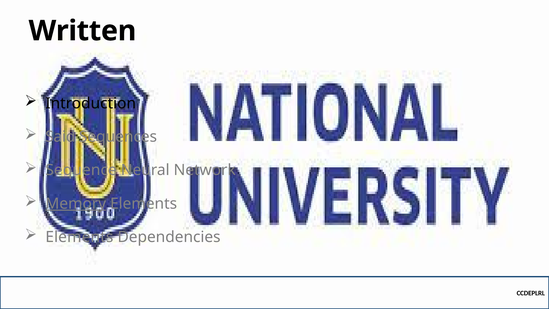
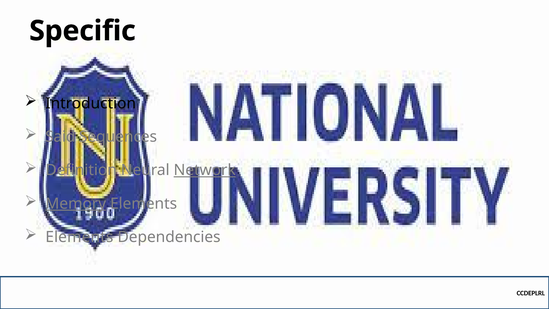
Written: Written -> Specific (82, 31)
Sequence: Sequence -> Definition (81, 170)
Network underline: none -> present (205, 170)
